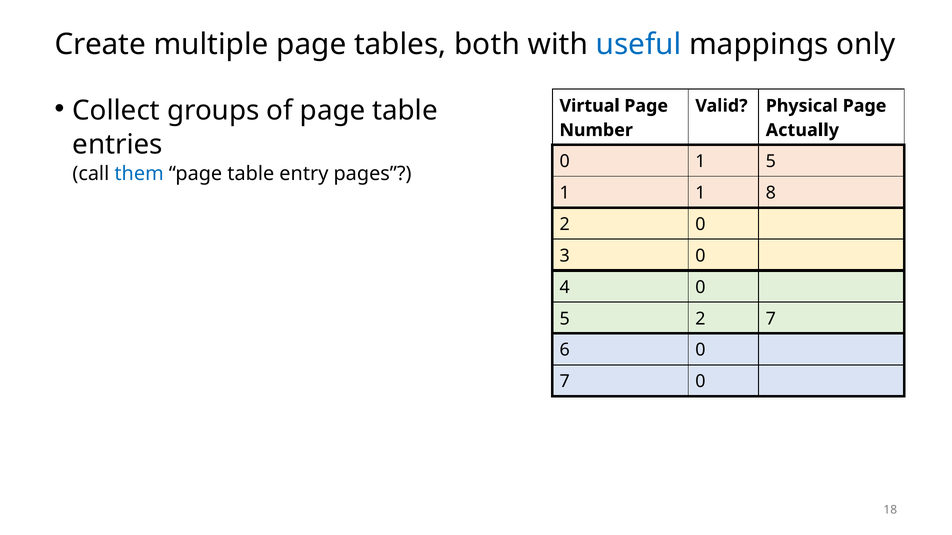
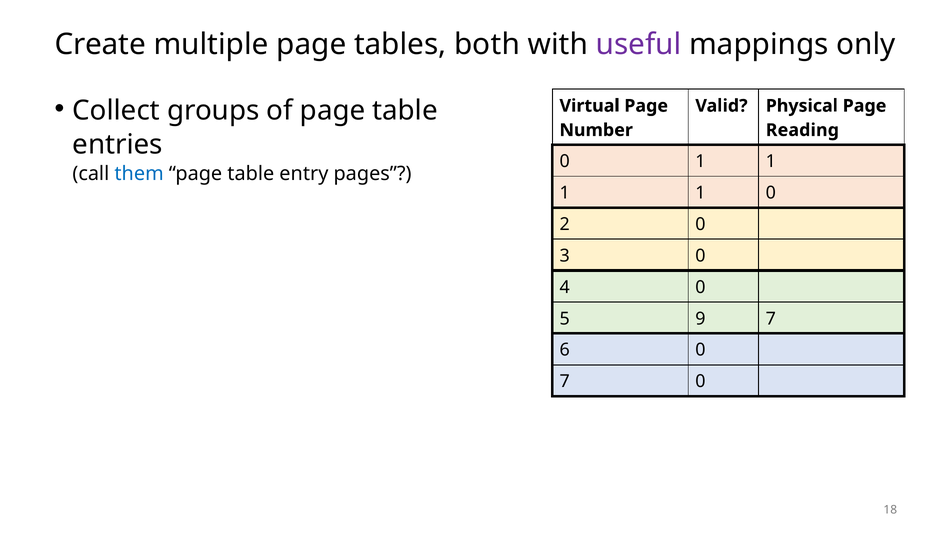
useful colour: blue -> purple (639, 44)
Actually: Actually -> Reading (802, 130)
0 1 5: 5 -> 1 (771, 162)
1 8: 8 -> 0 (771, 193)
5 2: 2 -> 9 (700, 319)
